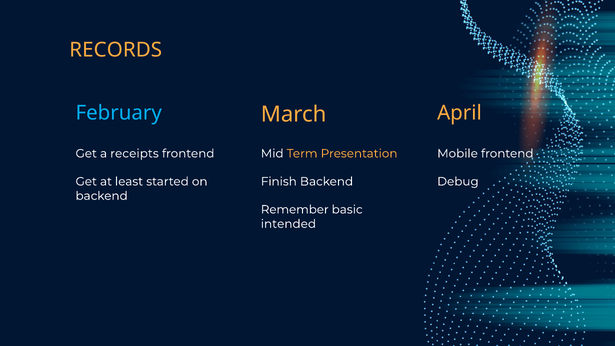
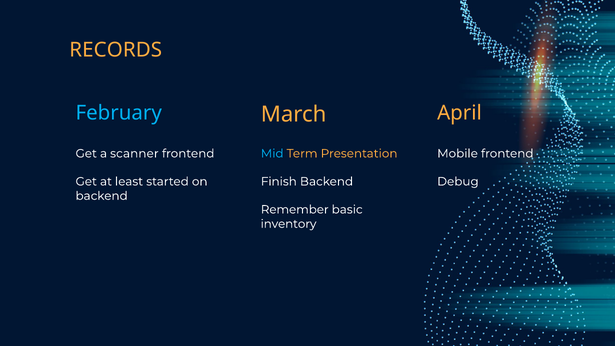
receipts: receipts -> scanner (134, 153)
Mid colour: white -> light blue (272, 153)
intended: intended -> inventory (289, 224)
